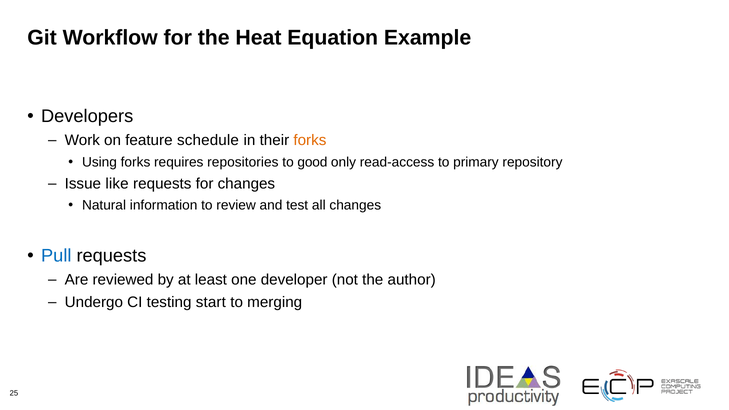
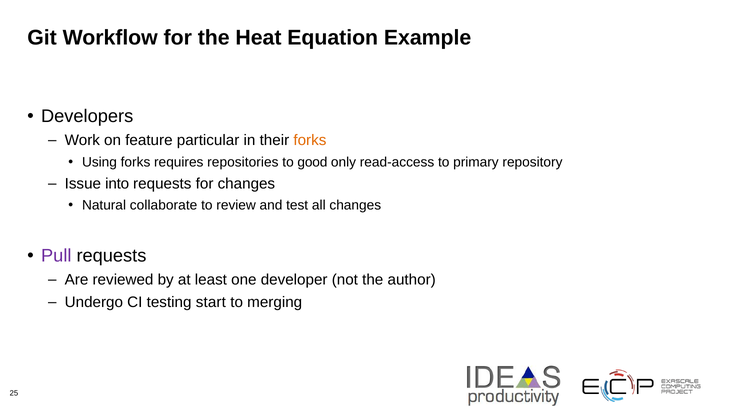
schedule: schedule -> particular (208, 141)
like: like -> into (117, 184)
information: information -> collaborate (164, 206)
Pull colour: blue -> purple (56, 256)
